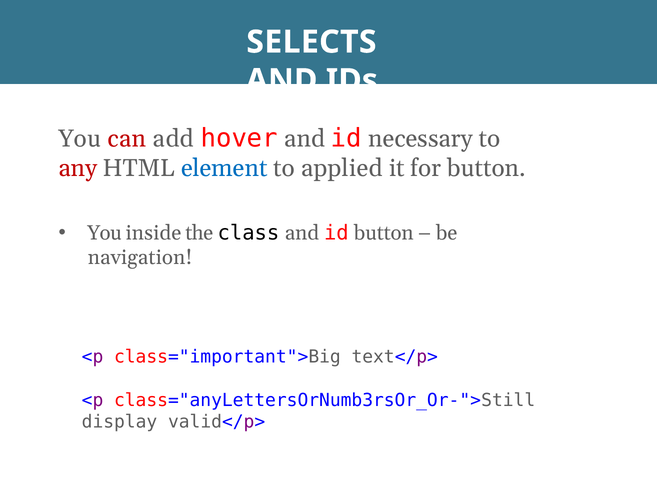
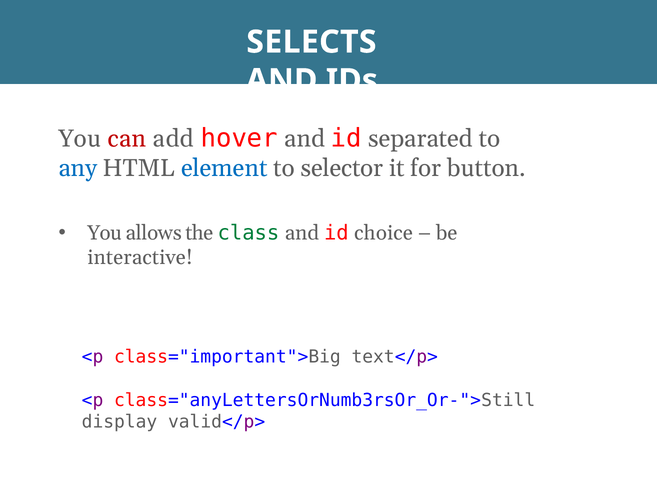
necessary: necessary -> separated (421, 138)
any colour: red -> blue (78, 168)
applied: applied -> selector (342, 168)
inside: inside -> allows (154, 233)
class colour: black -> green (248, 233)
id button: button -> choice (383, 233)
navigation: navigation -> interactive (140, 258)
